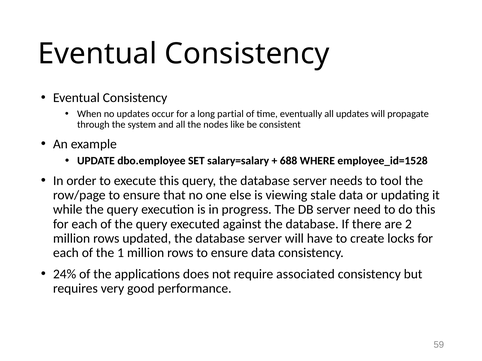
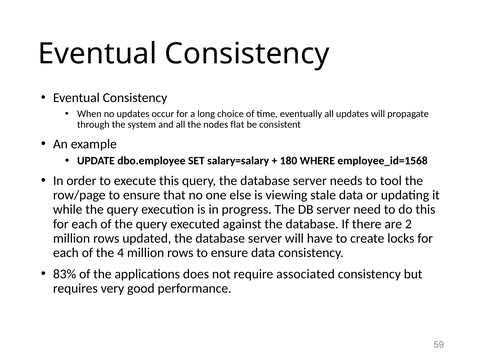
partial: partial -> choice (230, 114)
like: like -> flat (237, 125)
688: 688 -> 180 (289, 161)
employee_id=1528: employee_id=1528 -> employee_id=1568 (383, 161)
1: 1 -> 4 (121, 253)
24%: 24% -> 83% (65, 274)
